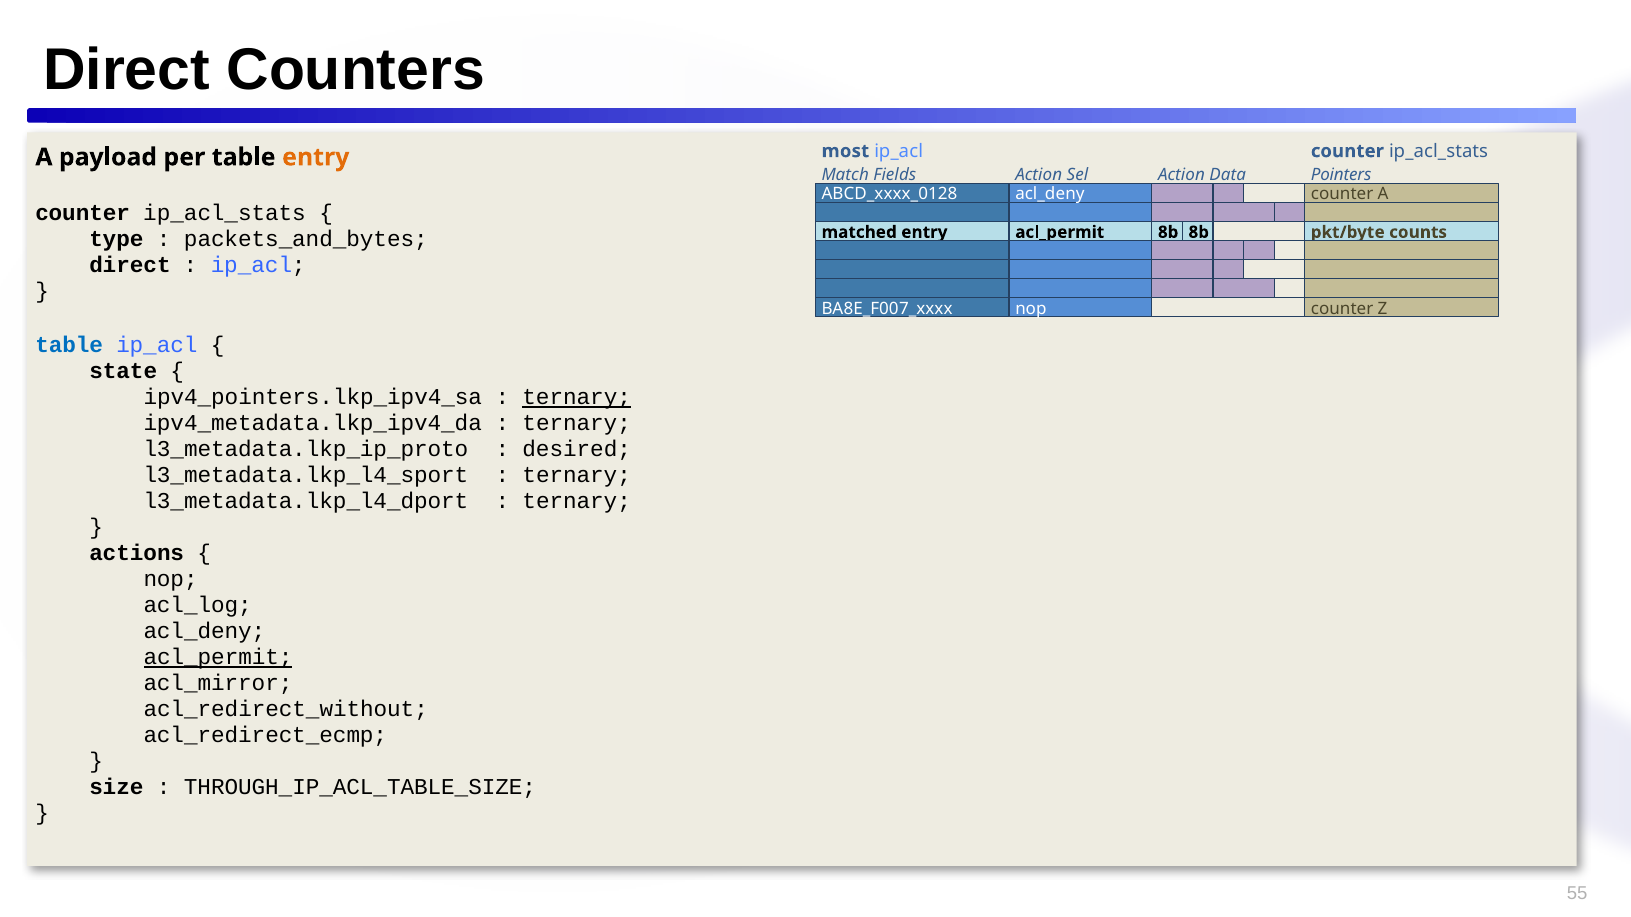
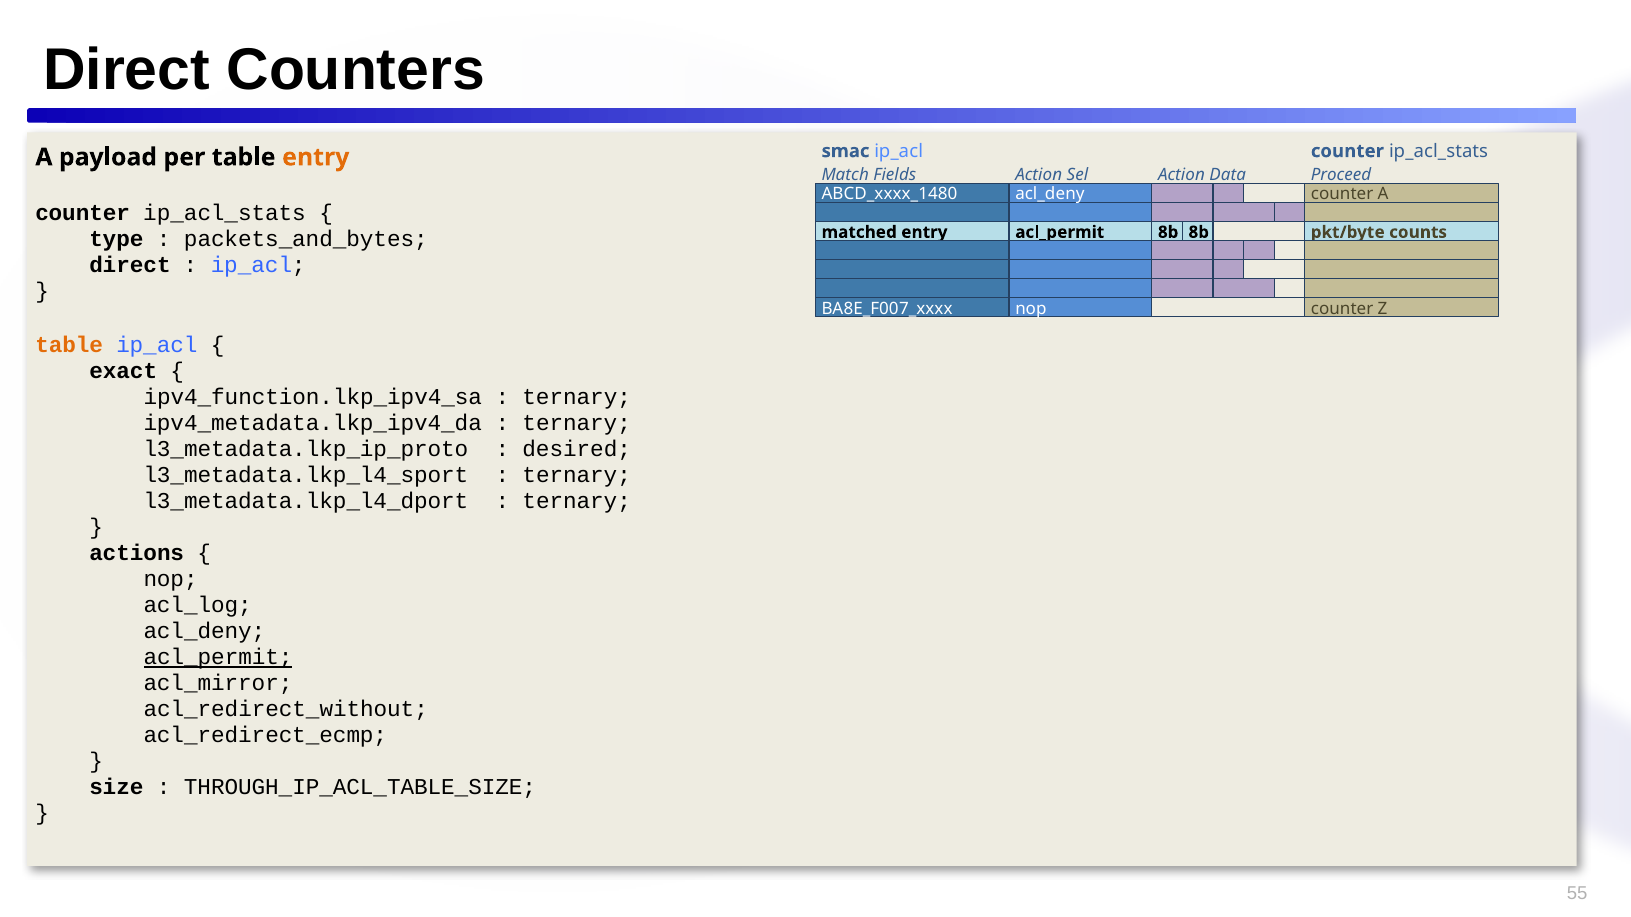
most: most -> smac (846, 151)
Pointers: Pointers -> Proceed (1341, 175)
ABCD_xxxx_0128: ABCD_xxxx_0128 -> ABCD_xxxx_1480 (889, 194)
table colour: blue -> orange (69, 346)
state: state -> exact (123, 372)
ipv4_pointers.lkp_ipv4_sa: ipv4_pointers.lkp_ipv4_sa -> ipv4_function.lkp_ipv4_sa (313, 398)
ternary underline: present -> none (577, 398)
